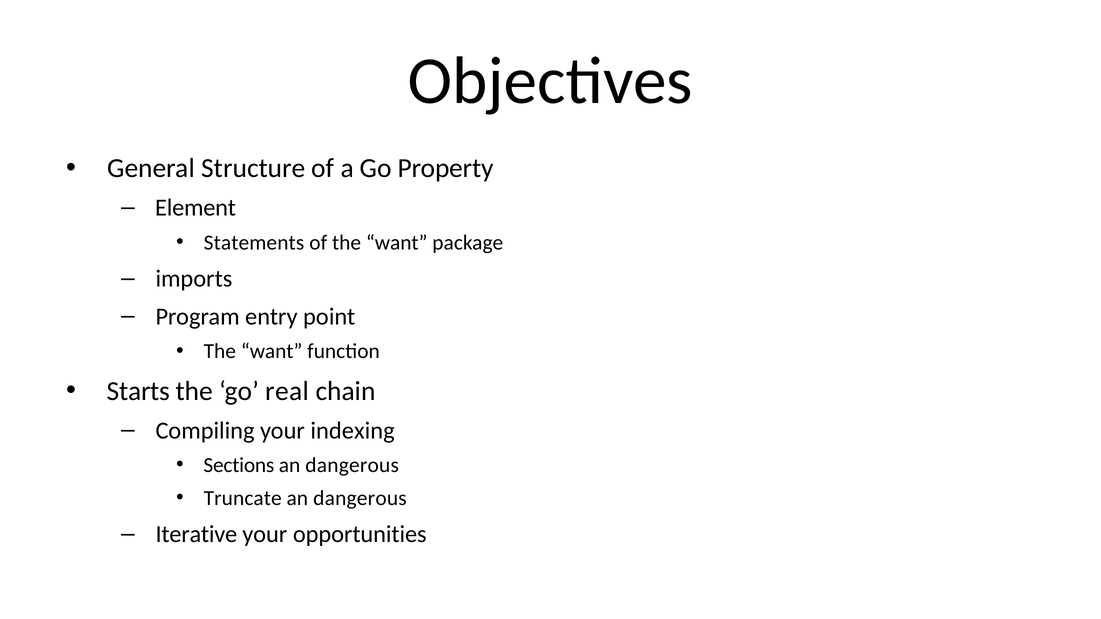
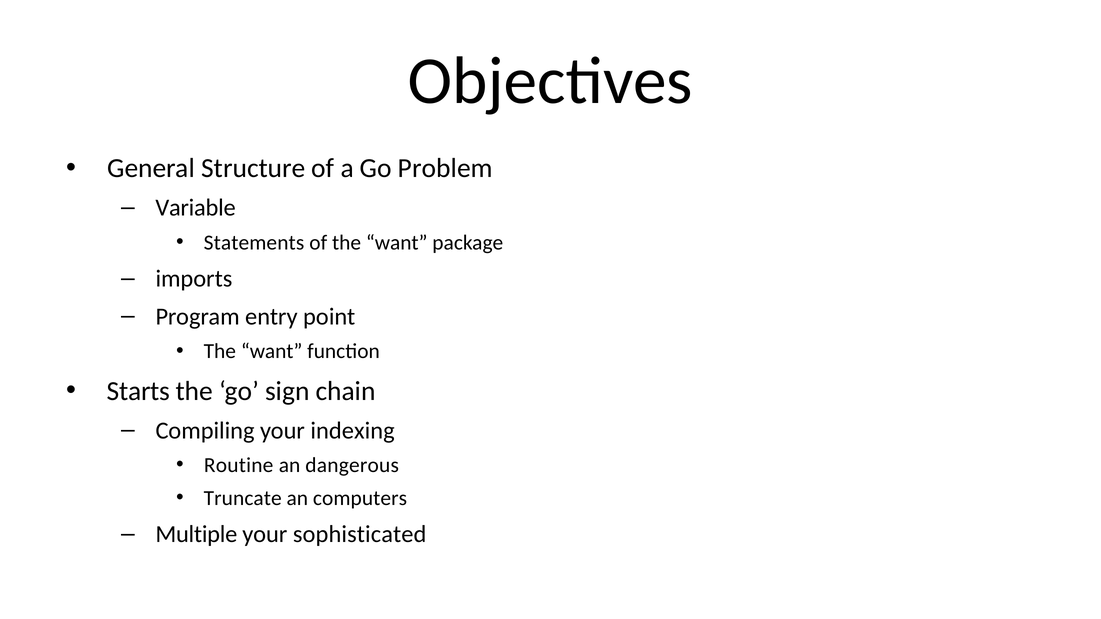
Property: Property -> Problem (445, 168)
Element: Element -> Variable (196, 208)
real: real -> sign (287, 391)
Sections: Sections -> Routine (239, 465)
dangerous: dangerous -> computers (360, 498)
Iterative: Iterative -> Multiple (196, 535)
opportunities: opportunities -> sophisticated (360, 535)
